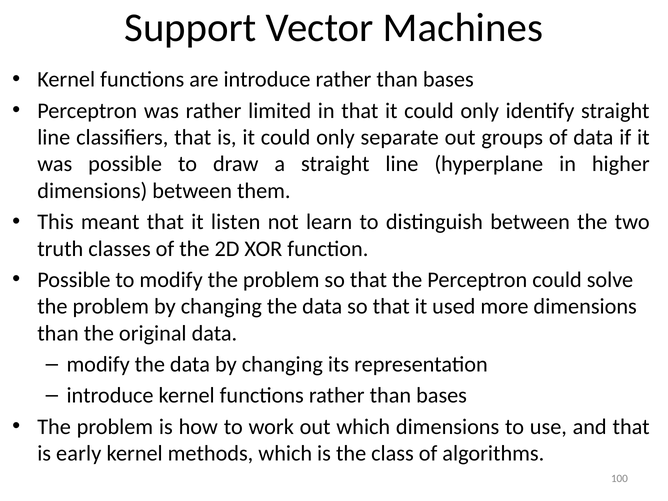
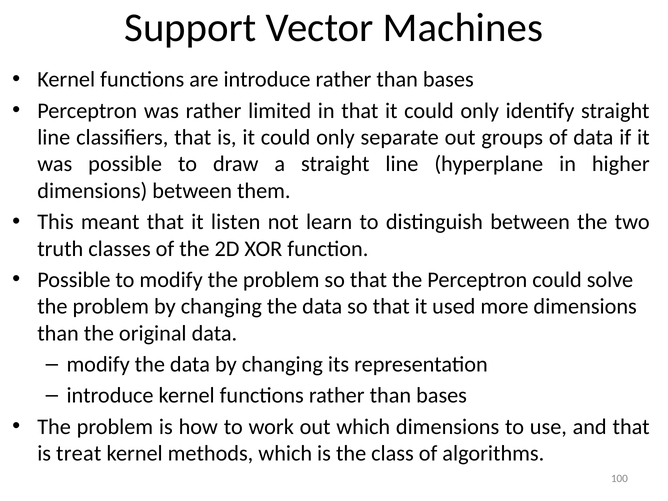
early: early -> treat (79, 454)
